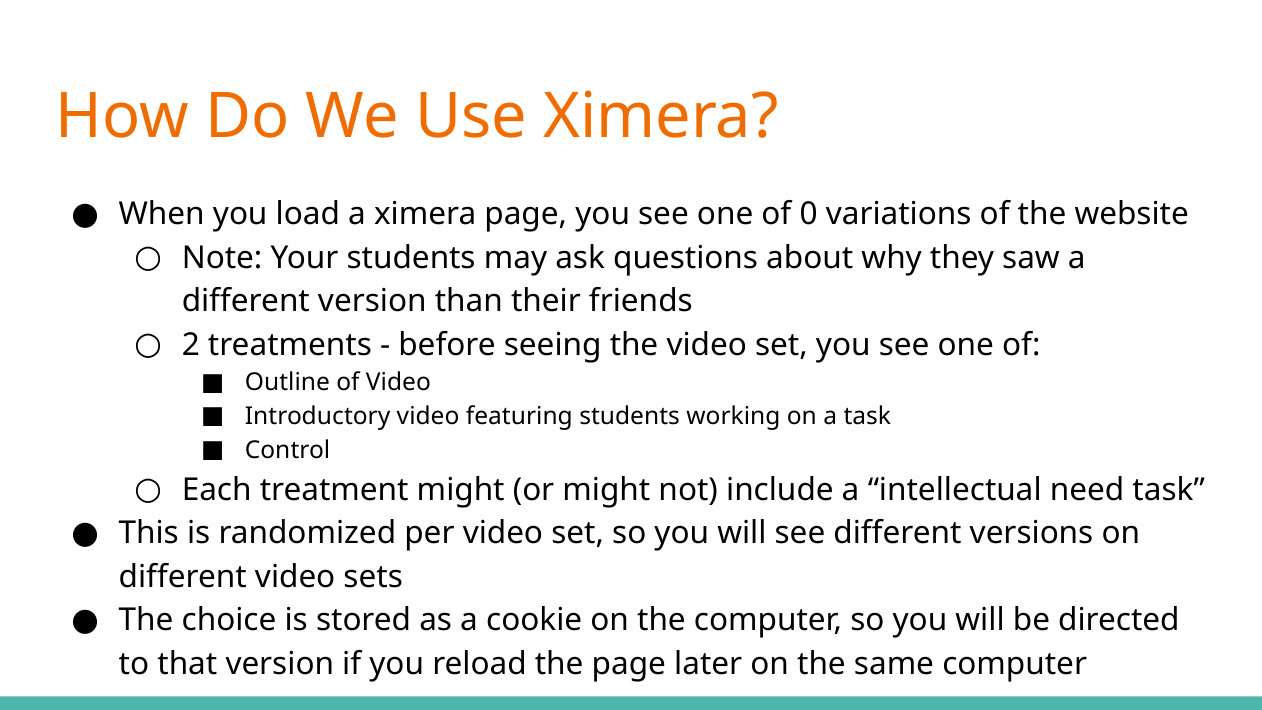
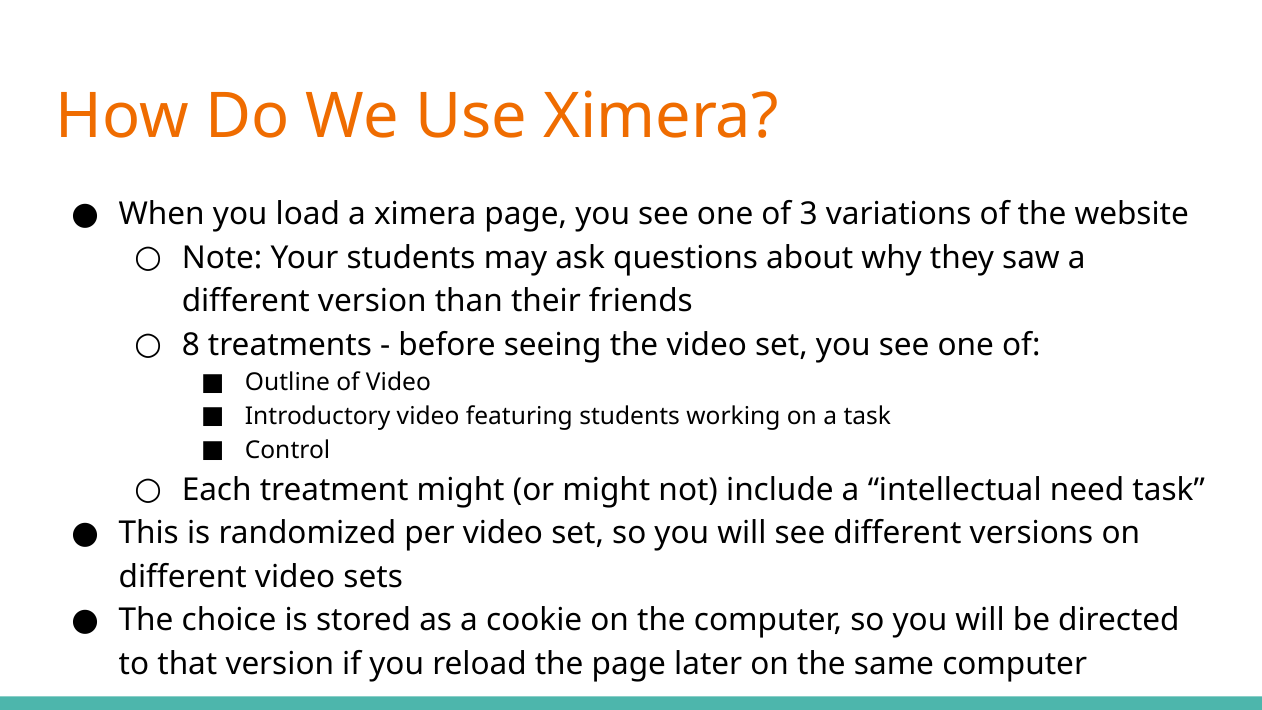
0: 0 -> 3 (809, 214)
2: 2 -> 8 (191, 345)
